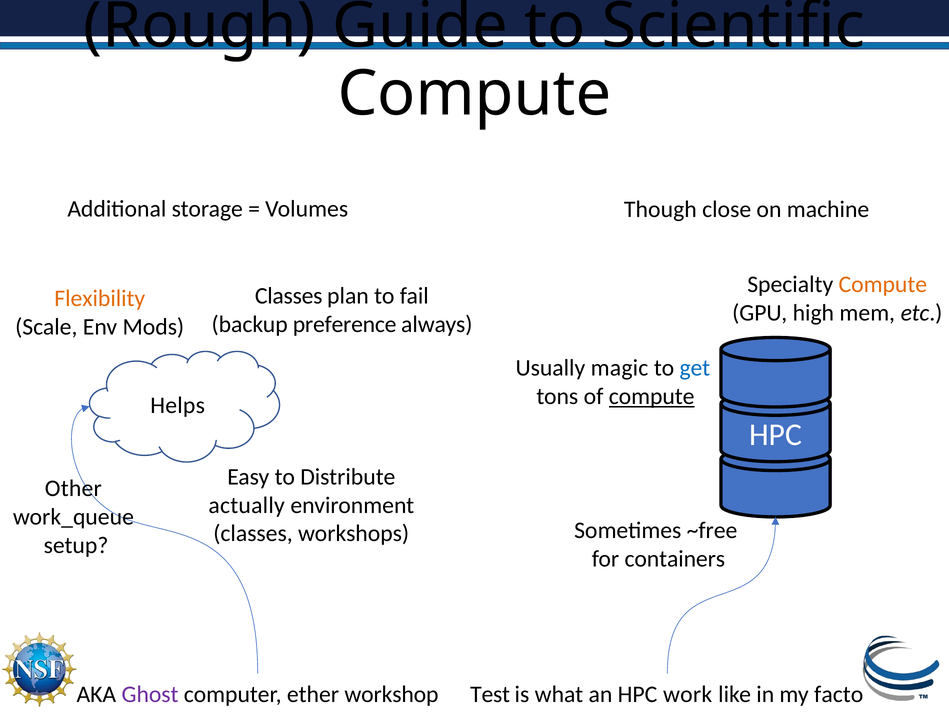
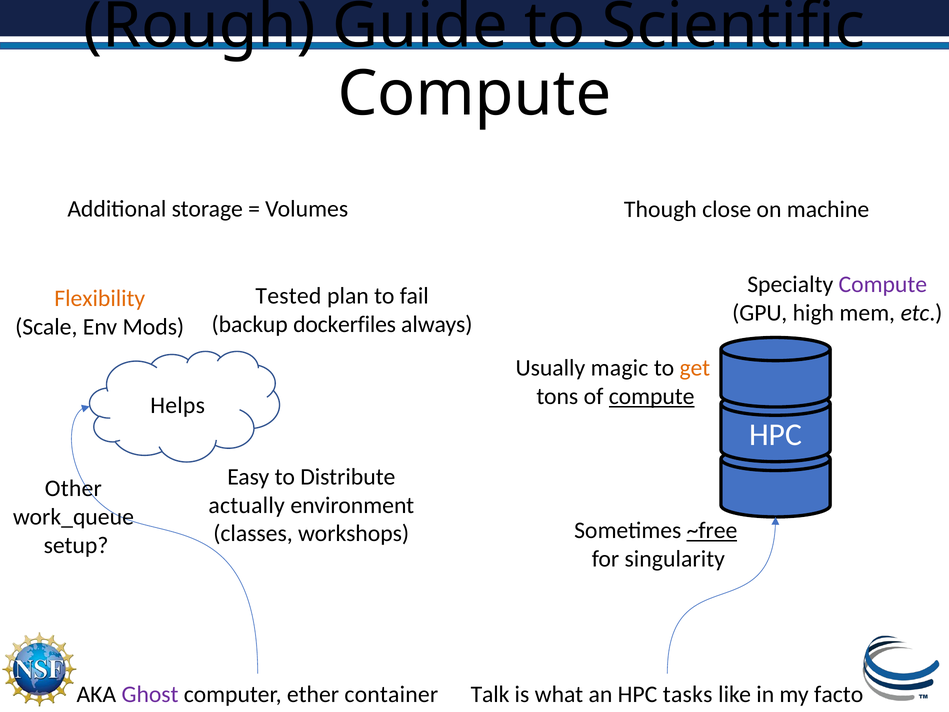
Compute colour: orange -> purple (883, 285)
Classes: Classes -> Tested (288, 296)
preference: preference -> dockerfiles (345, 324)
get colour: blue -> orange (695, 368)
~free underline: none -> present (712, 530)
containers: containers -> singularity (675, 559)
workshop: workshop -> container (391, 694)
Test: Test -> Talk (490, 694)
work: work -> tasks (688, 694)
